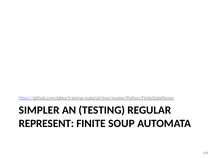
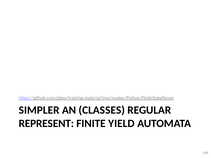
TESTING: TESTING -> CLASSES (102, 110)
SOUP: SOUP -> YIELD (121, 124)
